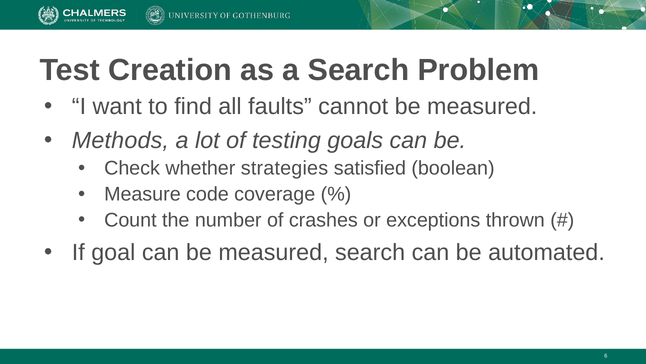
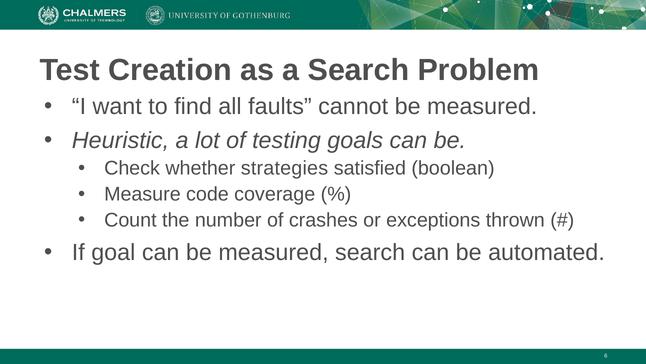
Methods: Methods -> Heuristic (120, 140)
